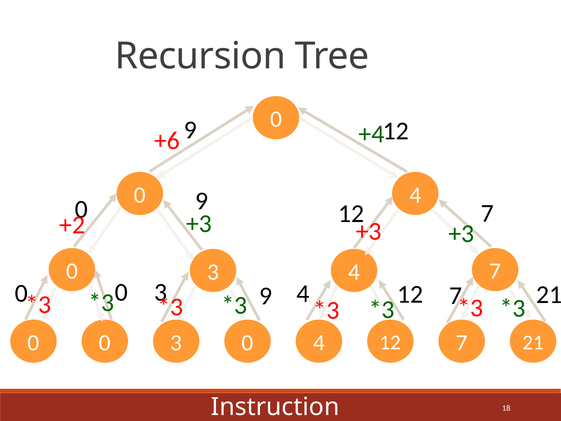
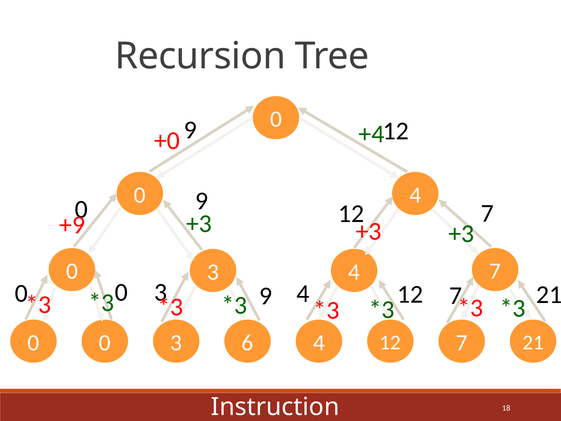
+6: +6 -> +0 (167, 141)
+2: +2 -> +9 (72, 225)
3 0: 0 -> 6 (248, 343)
